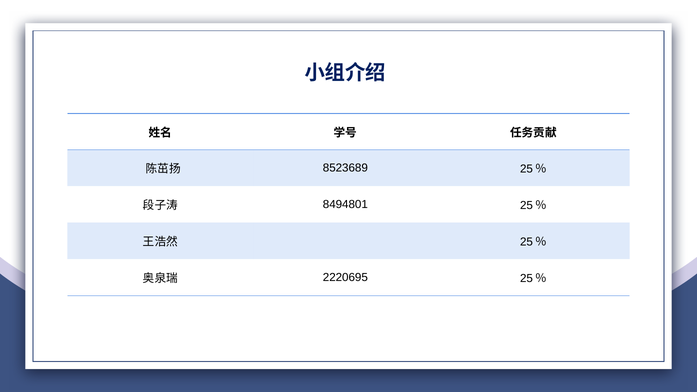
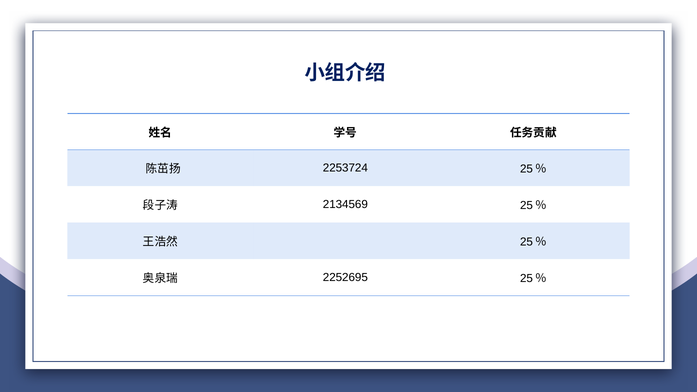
8523689: 8523689 -> 2253724 (345, 168)
8494801: 8494801 -> 2134569 (345, 205)
2220695: 2220695 -> 2252695 (345, 278)
